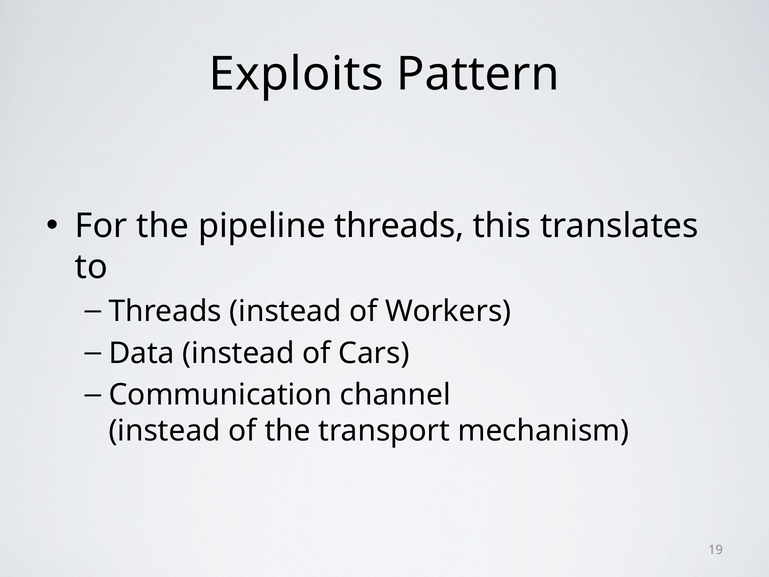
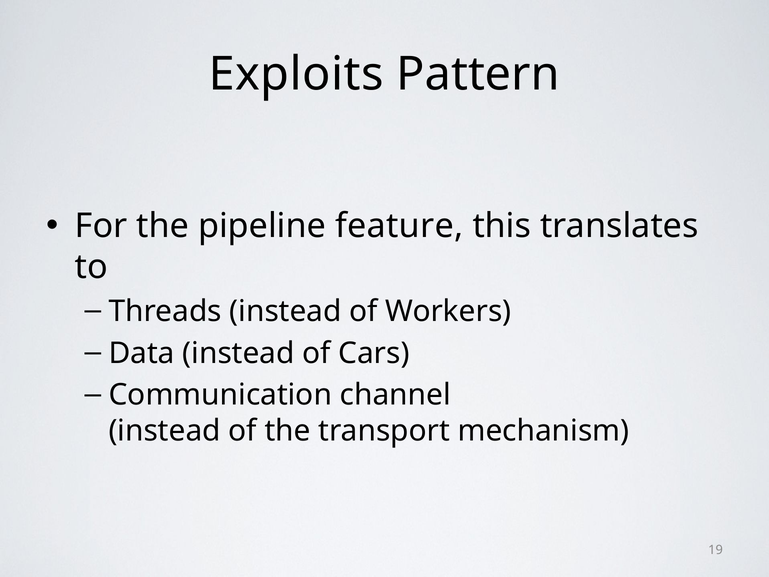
pipeline threads: threads -> feature (399, 226)
